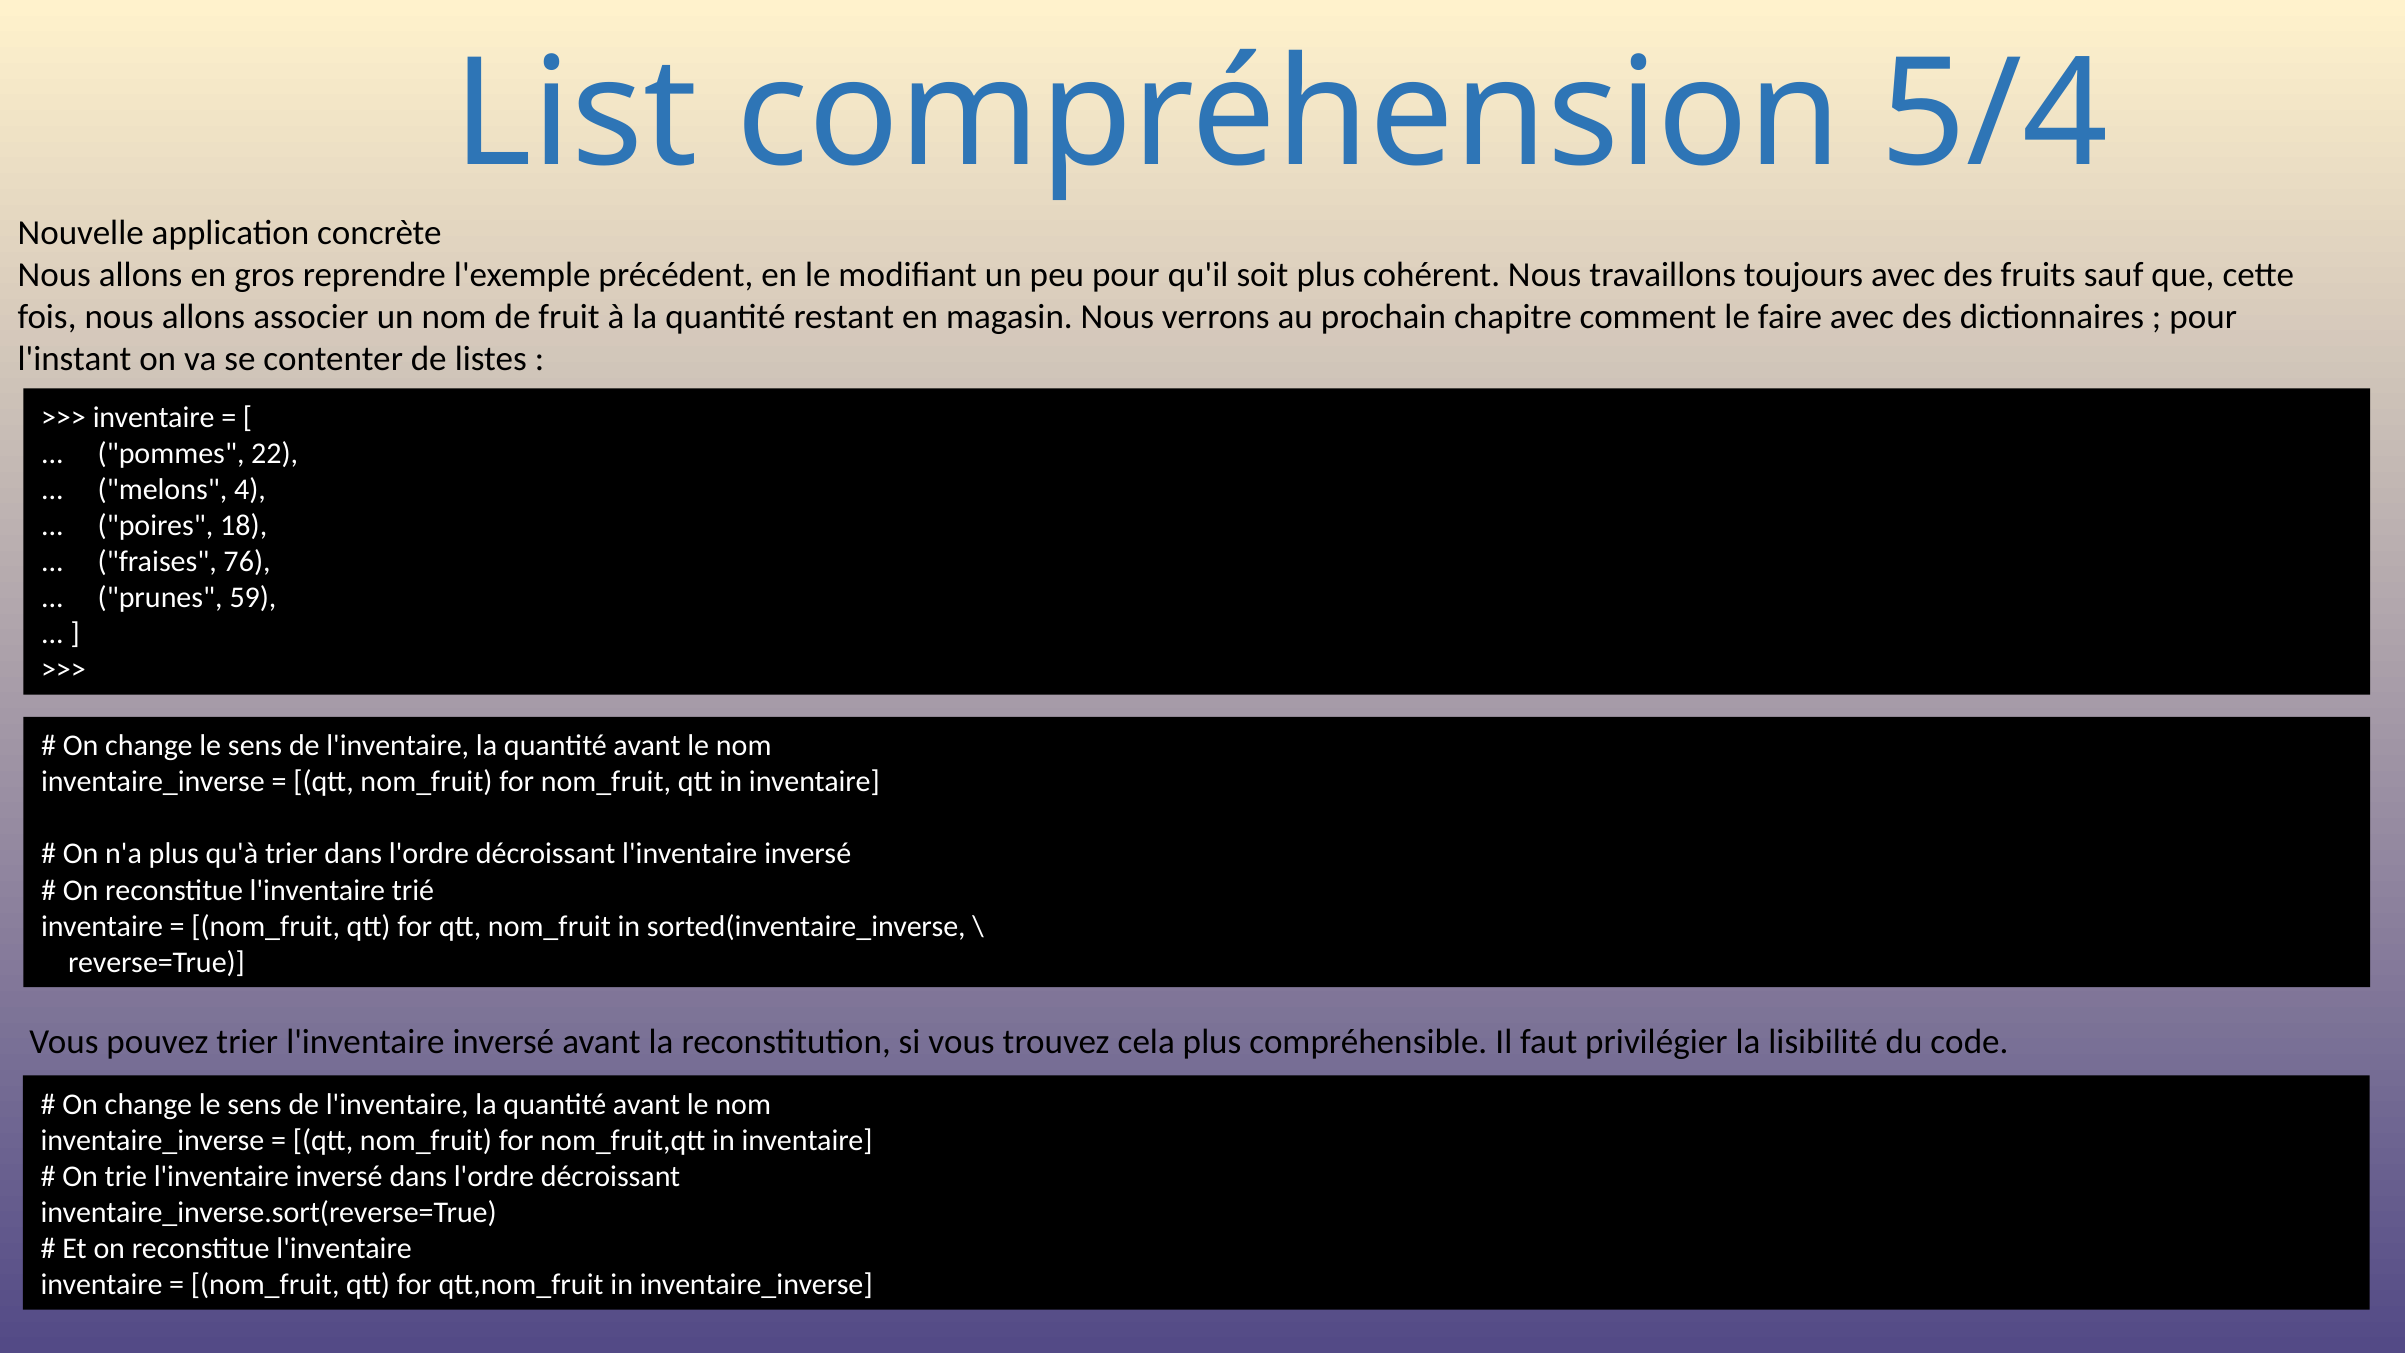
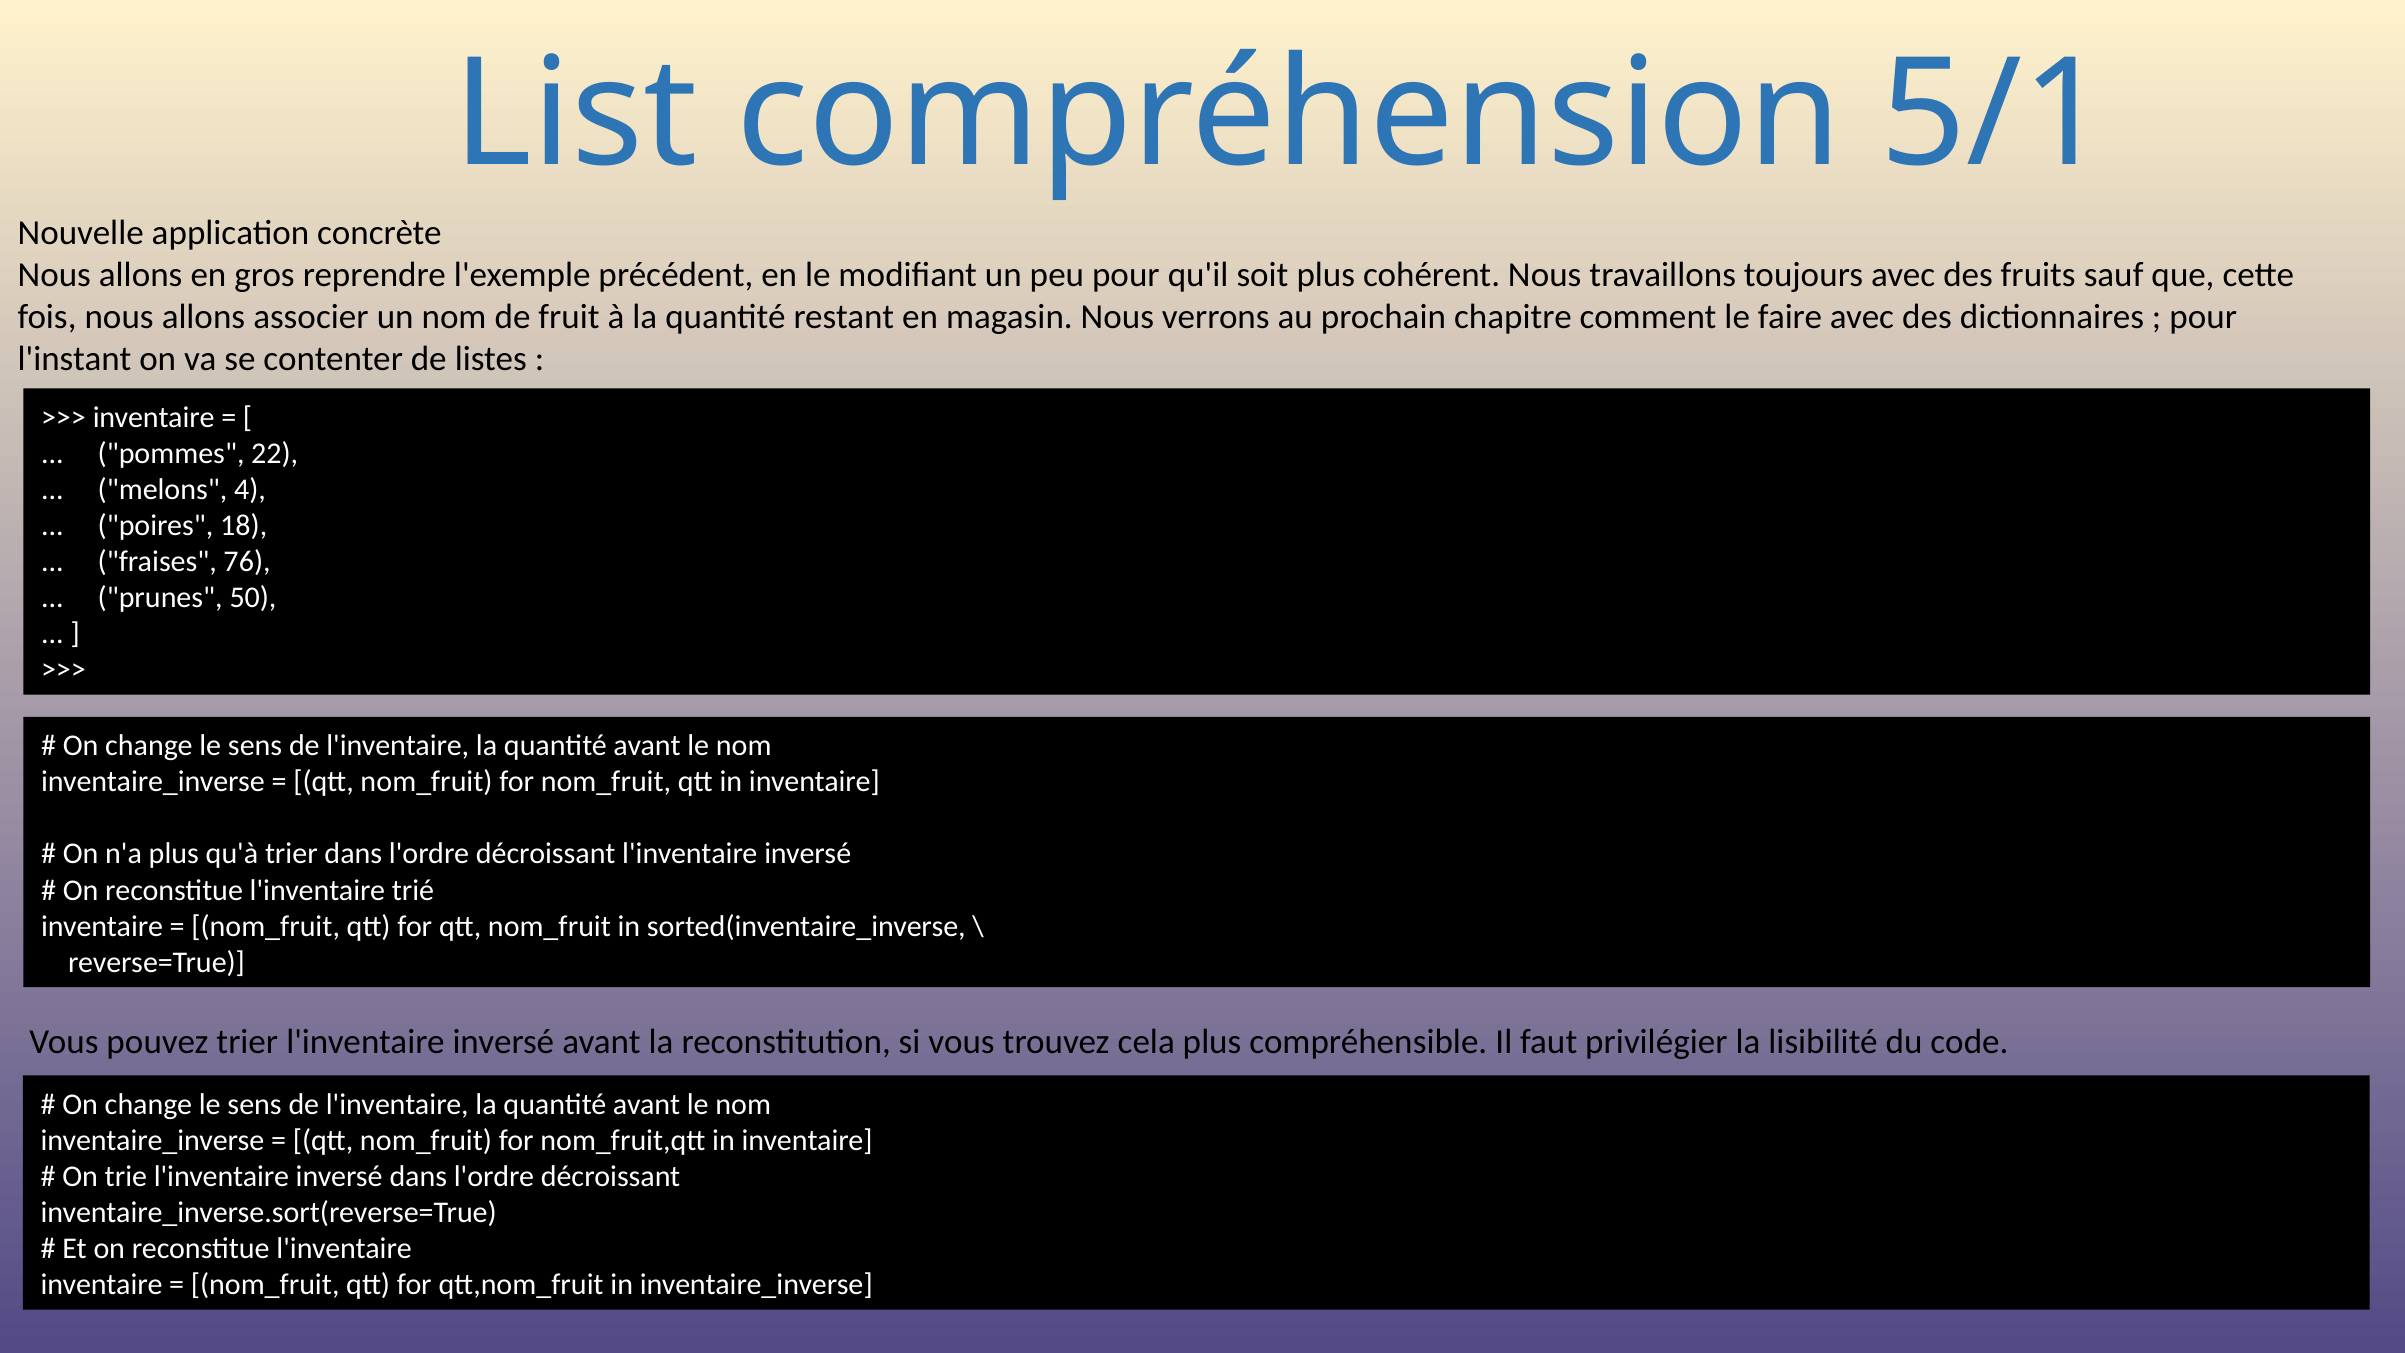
5/4: 5/4 -> 5/1 (1995, 115)
59: 59 -> 50 (253, 598)
